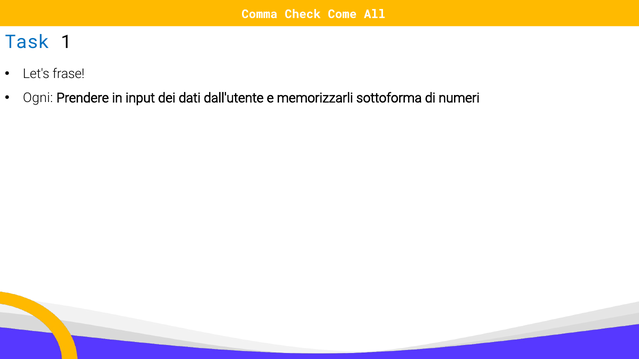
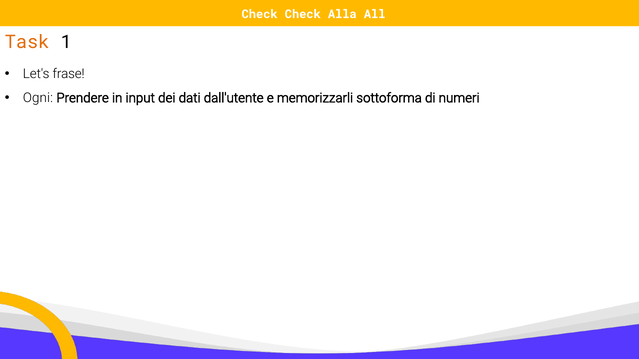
Comma: Comma -> Check (260, 14)
Come: Come -> Alla (342, 14)
Task colour: blue -> orange (27, 42)
